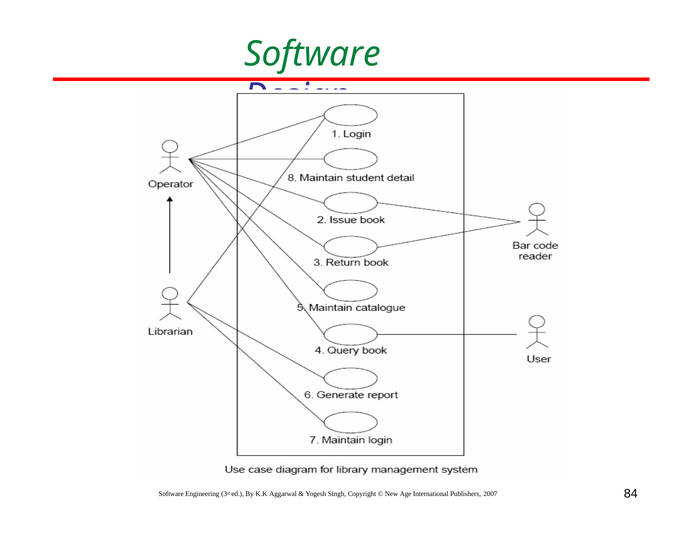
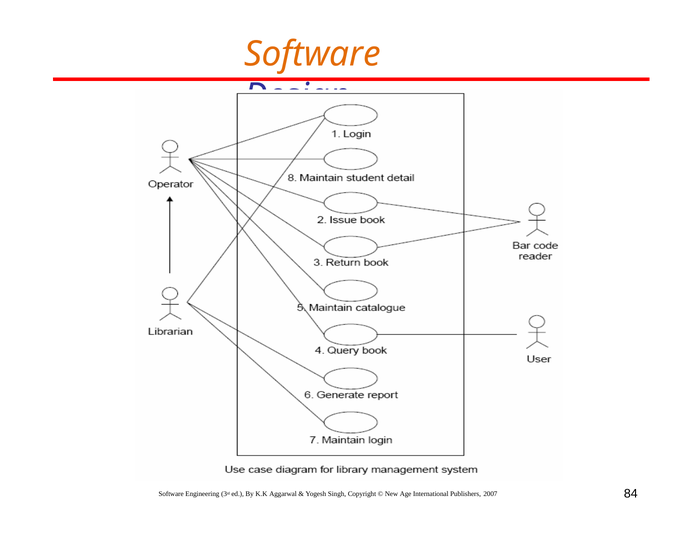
Software colour: green -> orange (312, 54)
